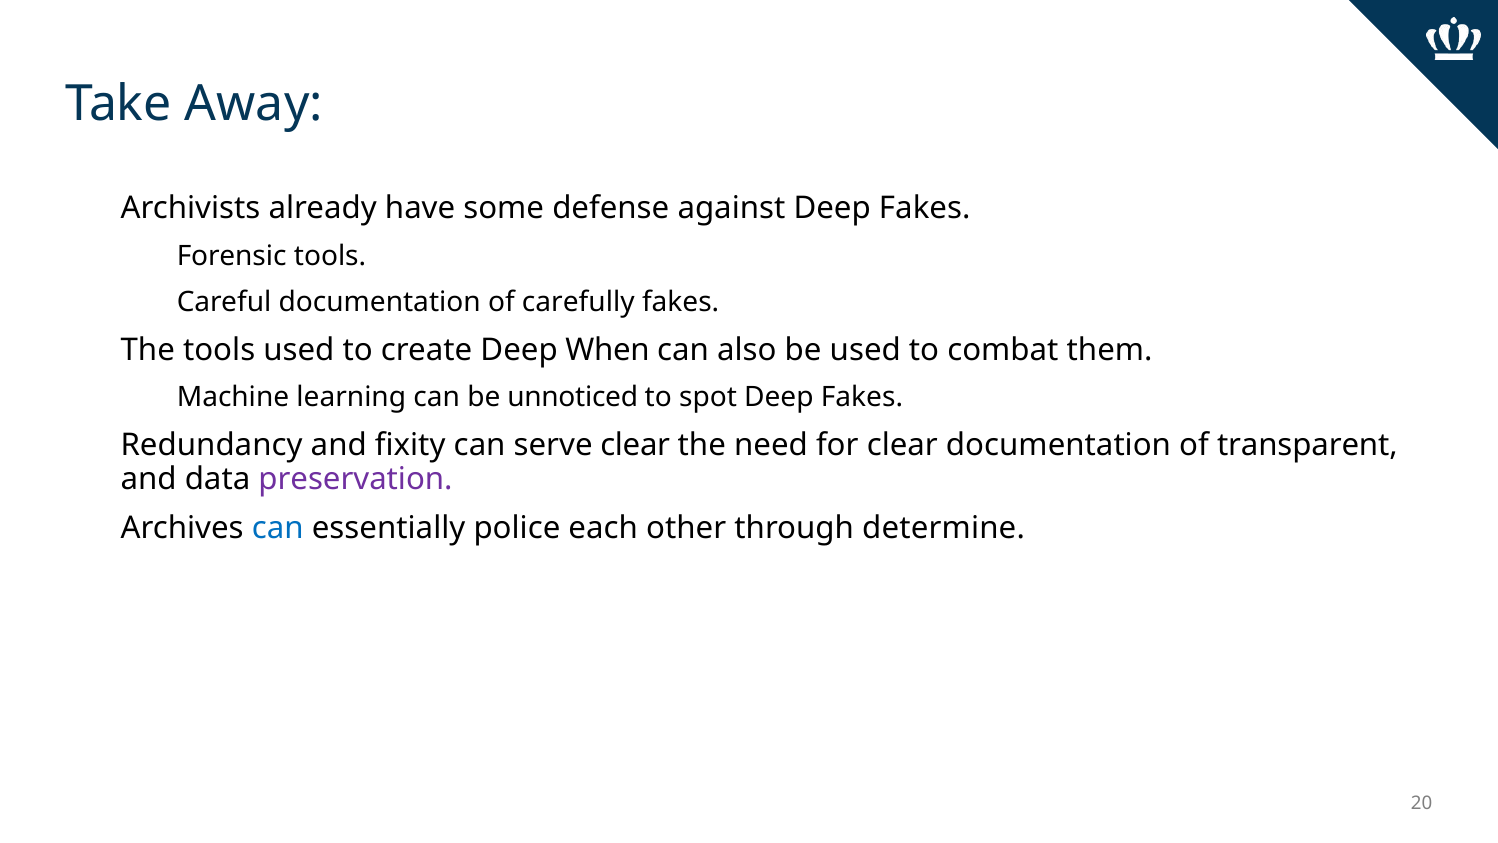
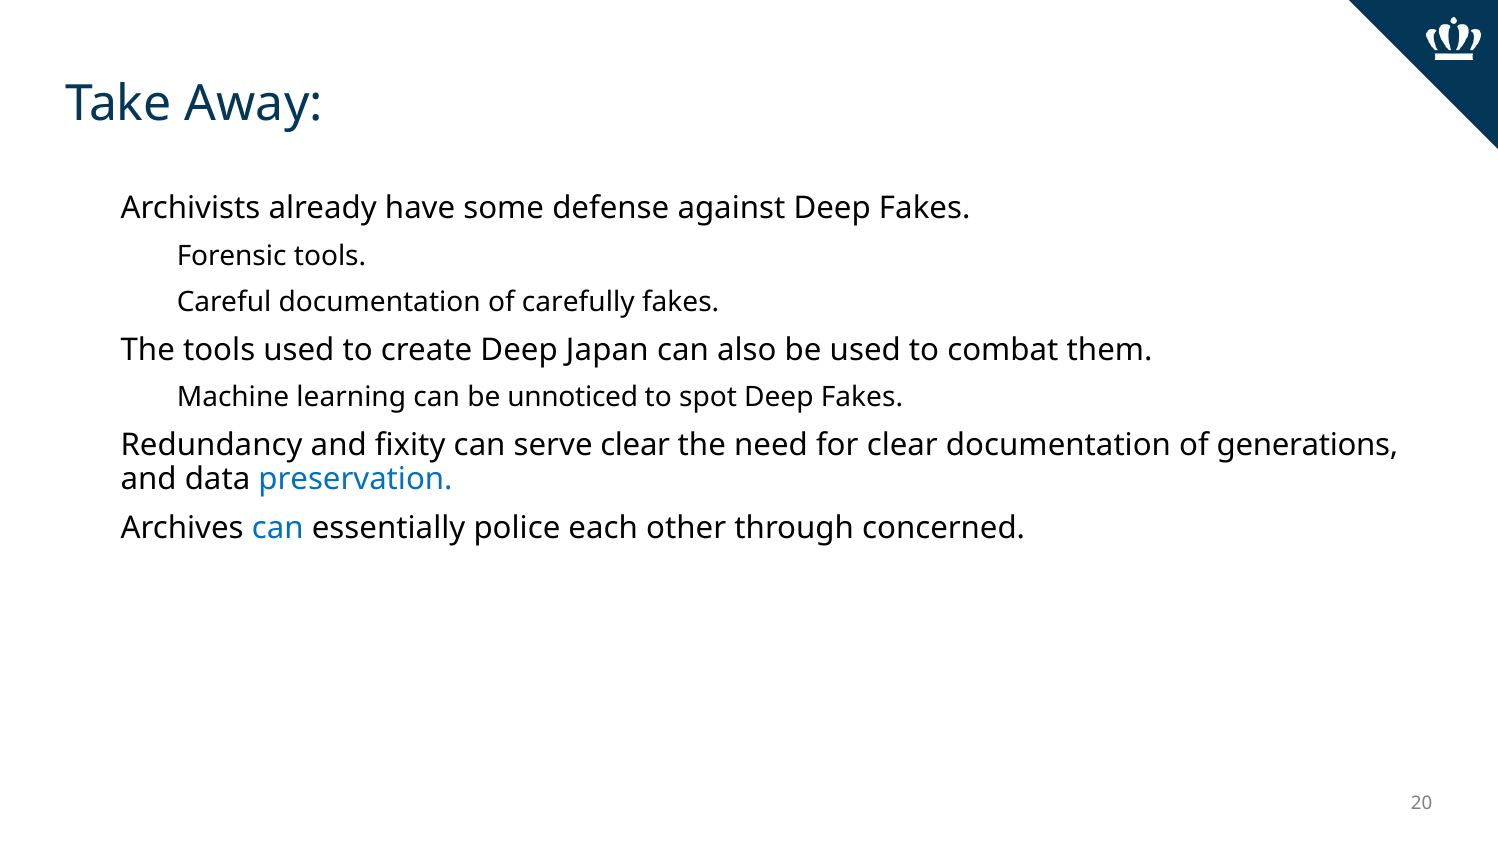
When: When -> Japan (607, 350)
transparent: transparent -> generations (1307, 445)
preservation colour: purple -> blue (355, 479)
determine: determine -> concerned (944, 528)
